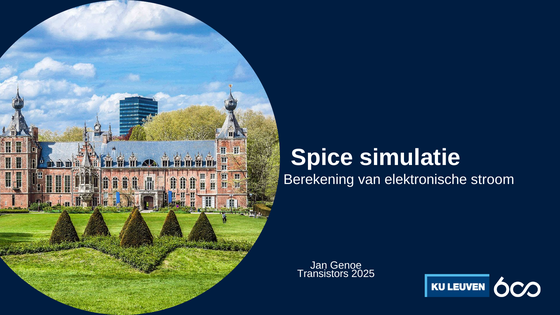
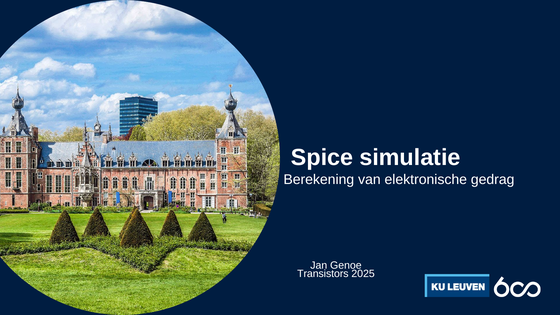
stroom: stroom -> gedrag (493, 179)
